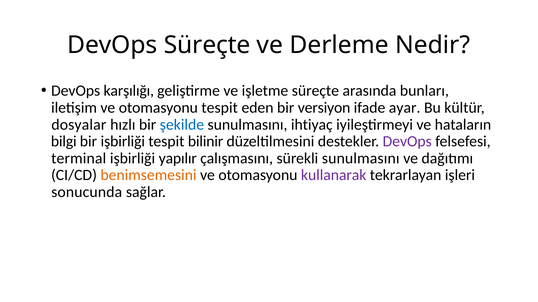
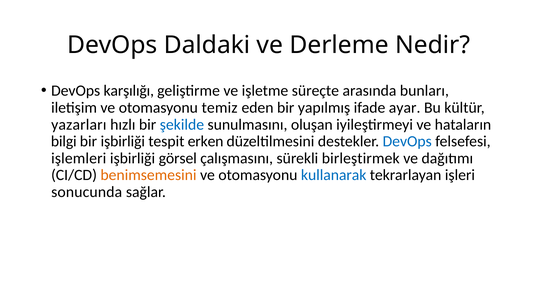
DevOps Süreçte: Süreçte -> Daldaki (207, 45)
otomasyonu tespit: tespit -> temiz (220, 108)
versiyon: versiyon -> yapılmış (324, 108)
dosyalar: dosyalar -> yazarları (79, 125)
ihtiyaç: ihtiyaç -> oluşan (312, 125)
bilinir: bilinir -> erken (206, 142)
DevOps colour: purple -> blue (407, 142)
terminal: terminal -> işlemleri (79, 159)
yapılır: yapılır -> görsel (178, 159)
sürekli sunulmasını: sunulmasını -> birleştirmek (361, 159)
kullanarak colour: purple -> blue (334, 176)
